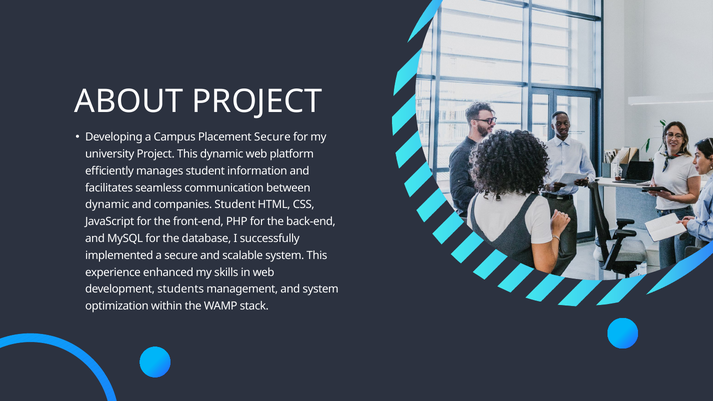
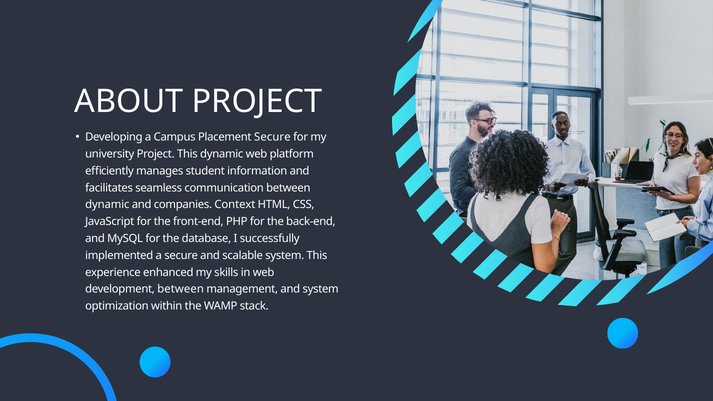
companies Student: Student -> Context (235, 205)
development students: students -> between (181, 289)
